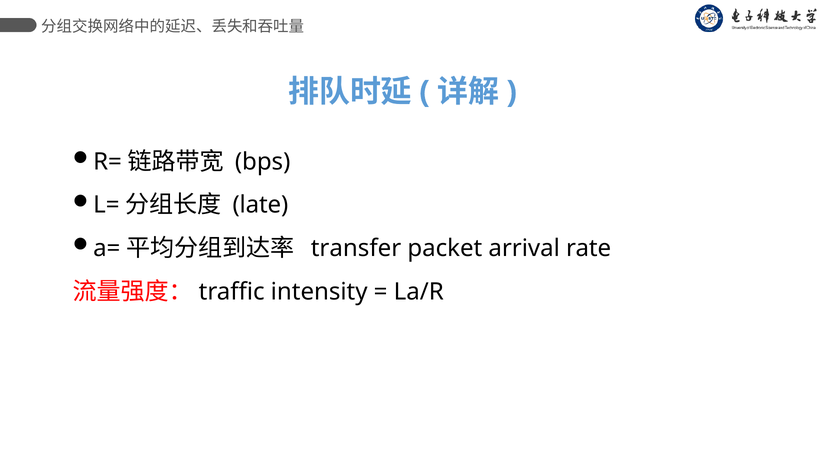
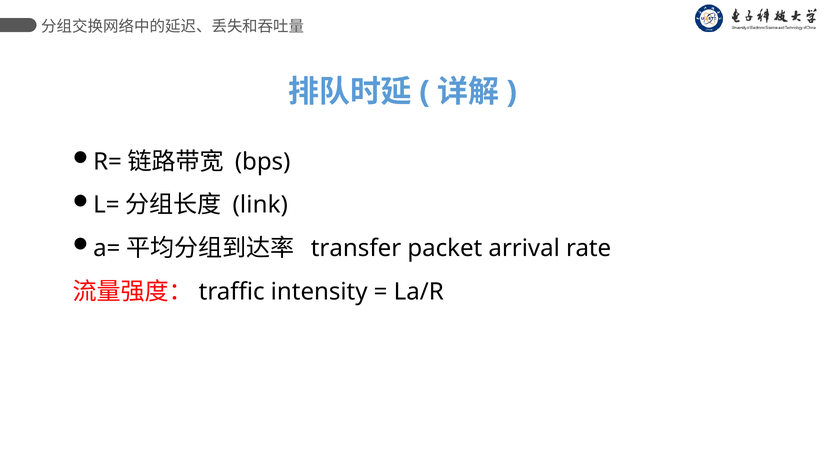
late: late -> link (260, 205)
